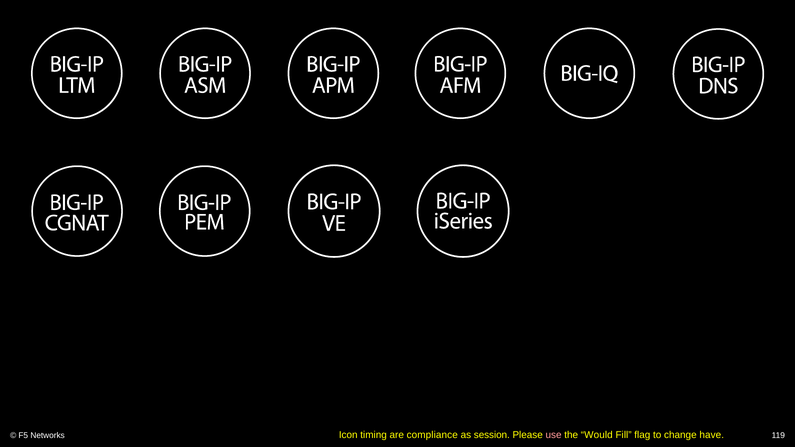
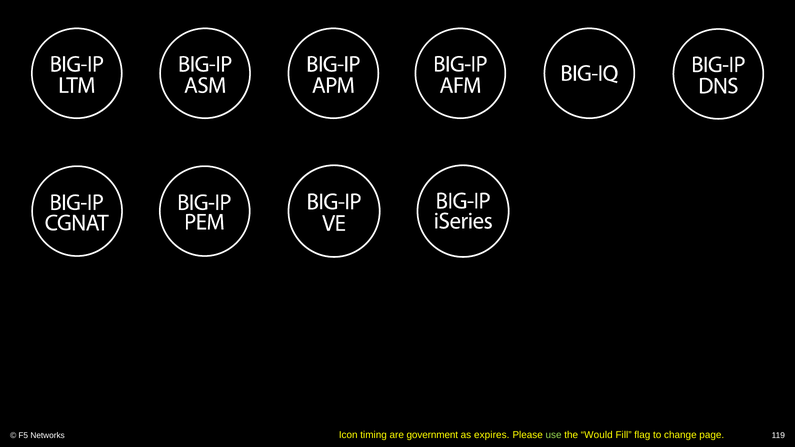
compliance: compliance -> government (432, 435)
session: session -> expires (492, 435)
use colour: pink -> light green (554, 435)
have: have -> page (712, 435)
